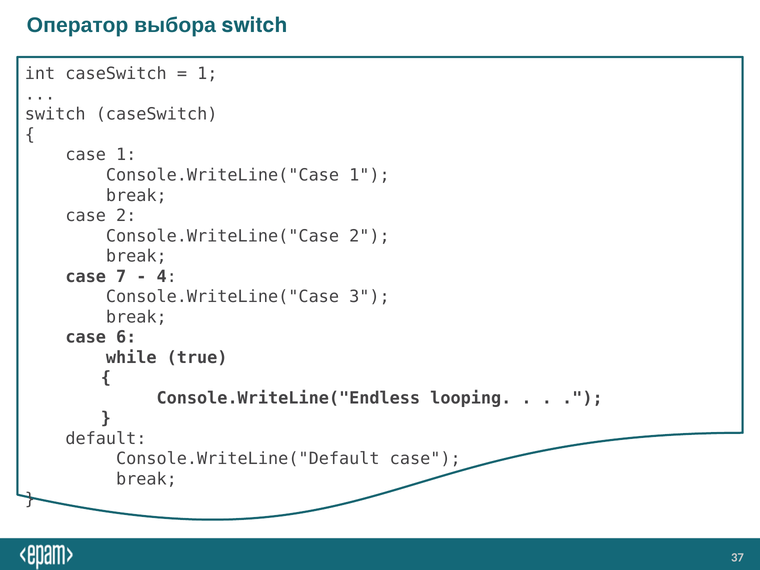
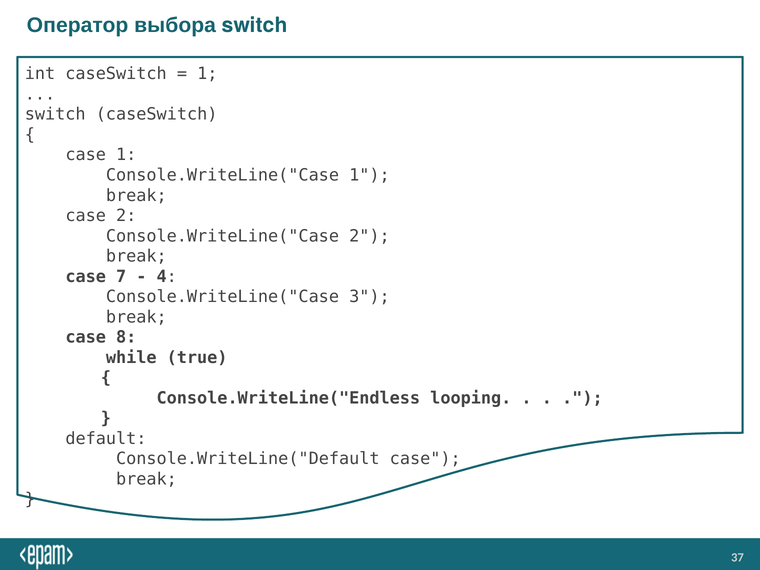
6: 6 -> 8 (126, 337)
